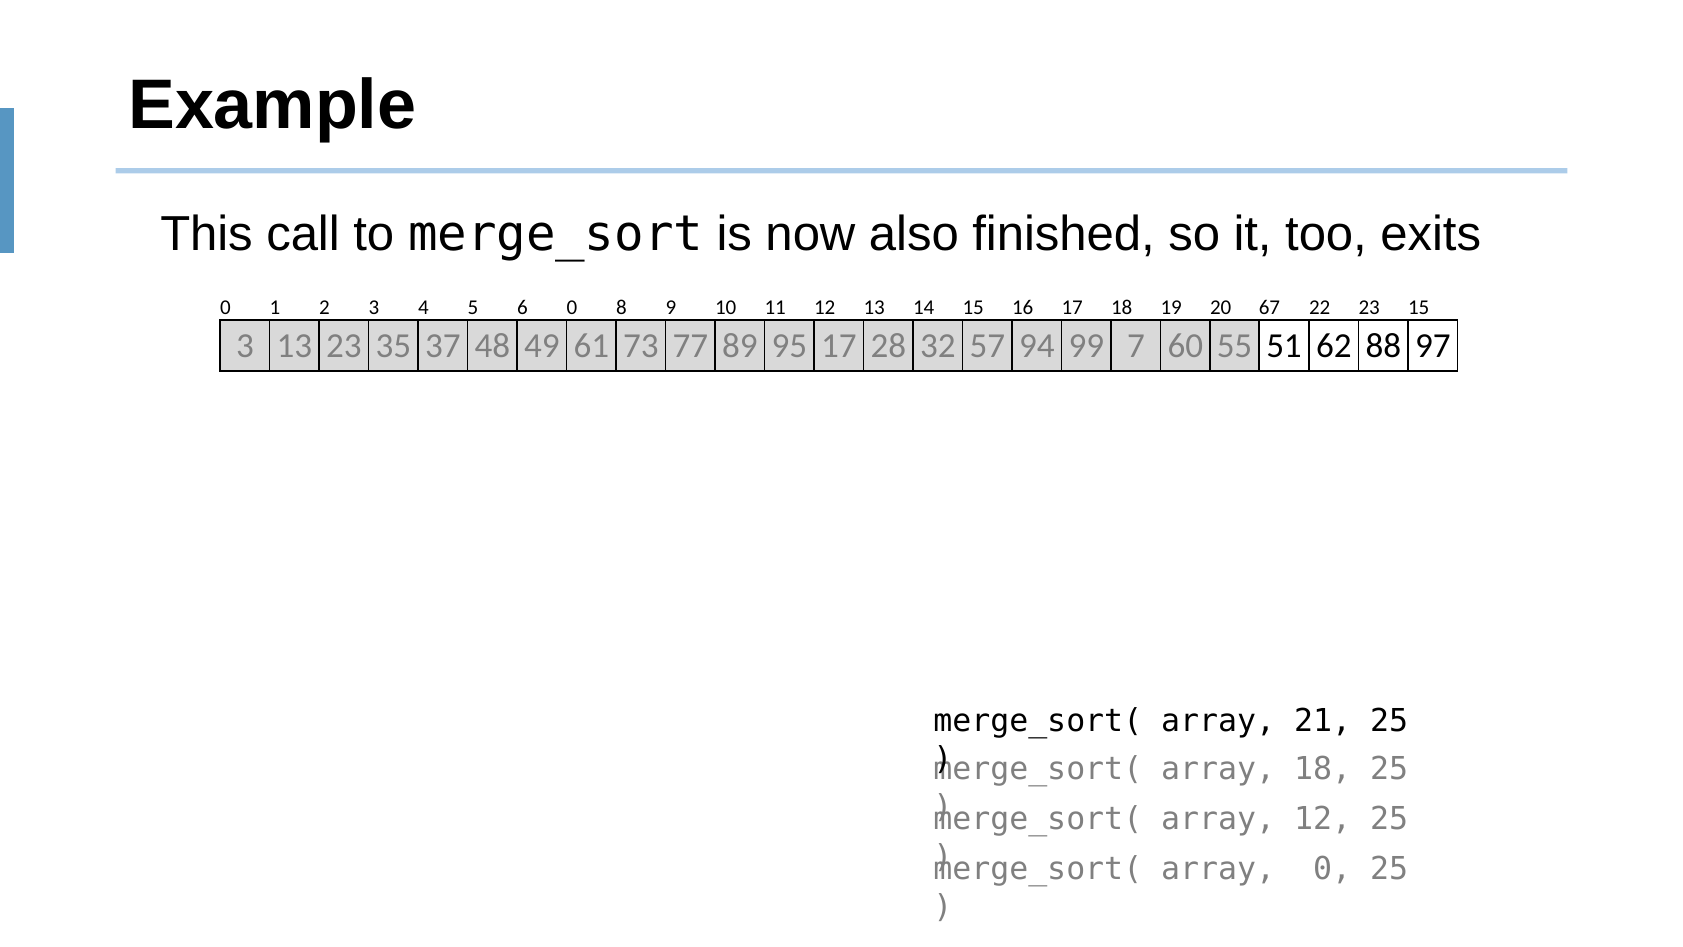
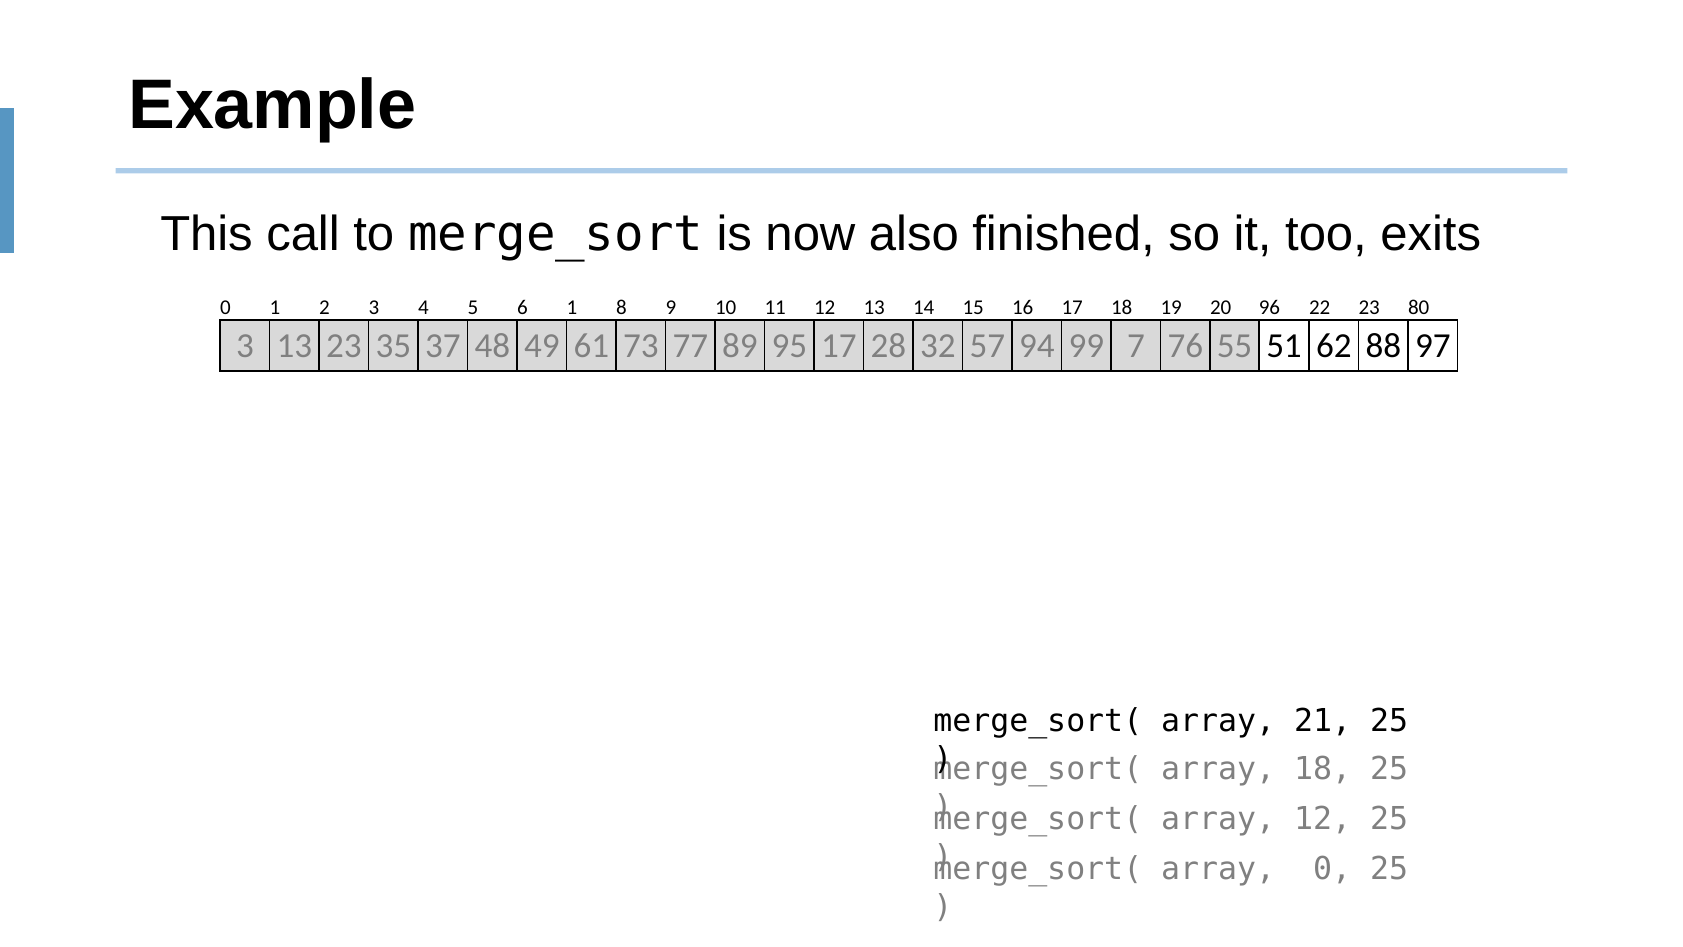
6 0: 0 -> 1 (572, 307)
67: 67 -> 96 (1270, 307)
23 15: 15 -> 80 (1419, 307)
60: 60 -> 76 (1185, 346)
